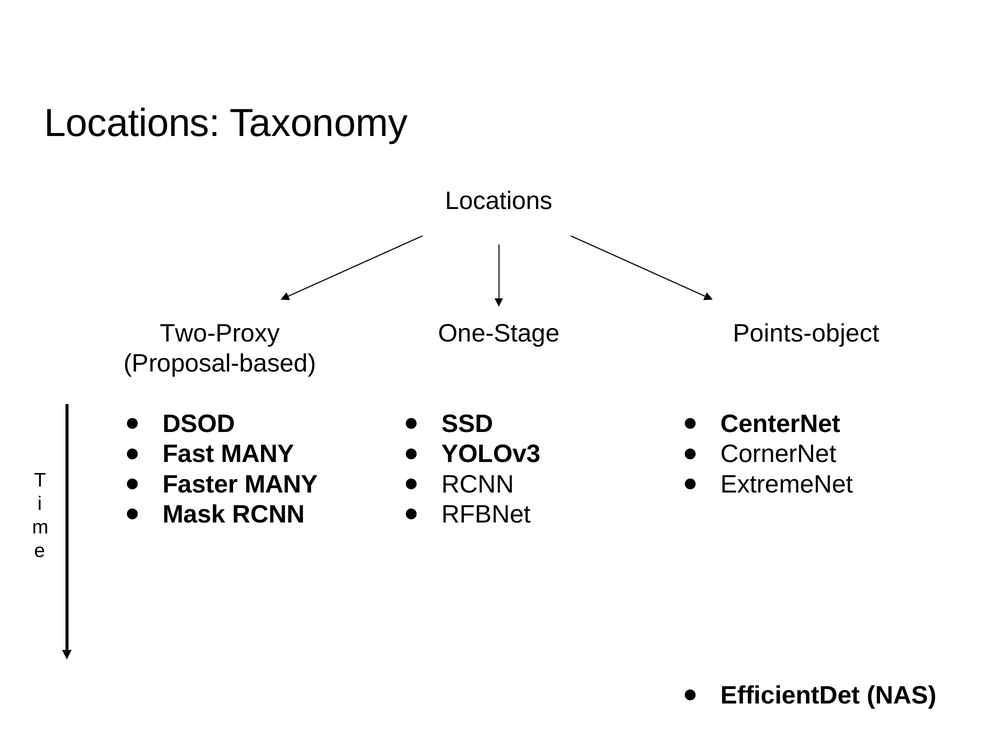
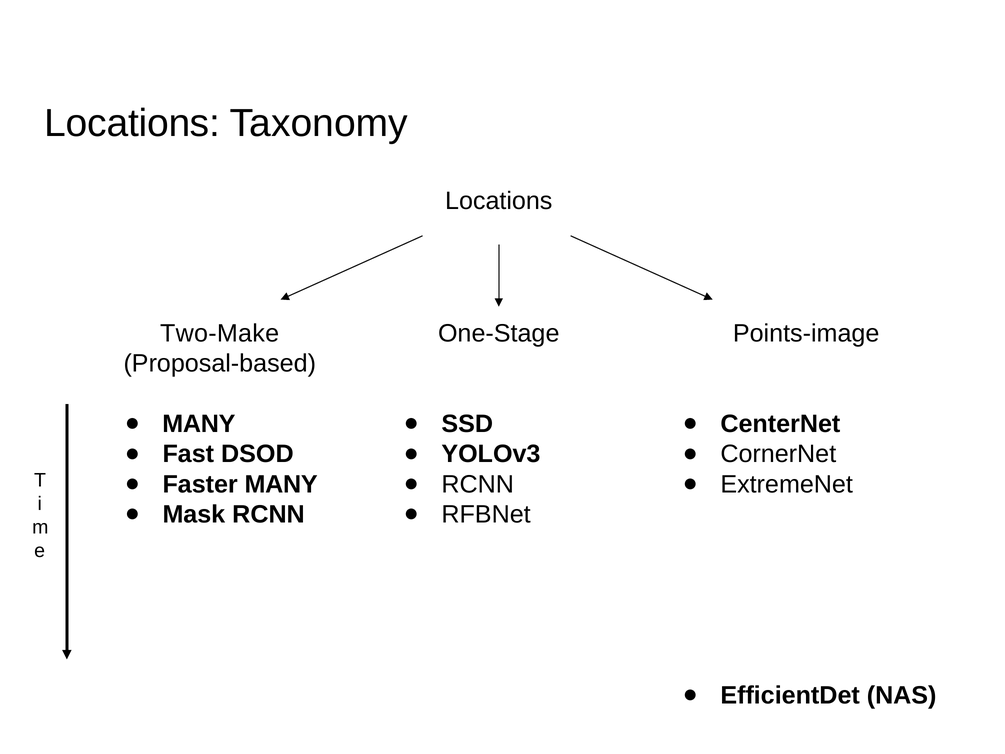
Two-Proxy: Two-Proxy -> Two-Make (220, 333)
Points-object: Points-object -> Points-image (806, 333)
DSOD: DSOD -> MANY (199, 424)
Fast MANY: MANY -> DSOD (257, 454)
